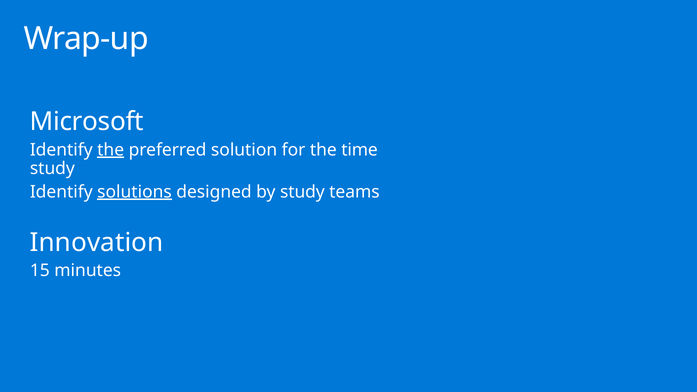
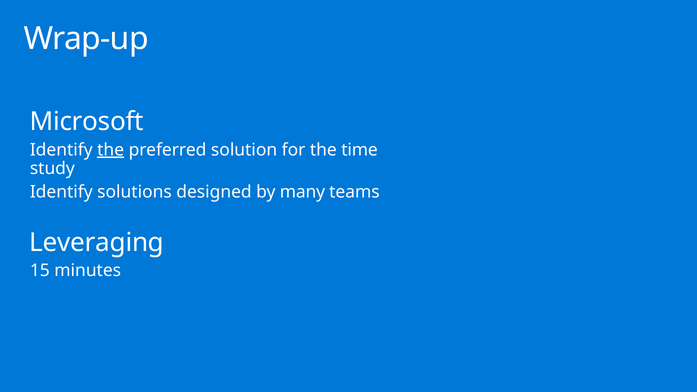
solutions underline: present -> none (135, 192)
by study: study -> many (302, 192)
Innovation: Innovation -> Leveraging (97, 243)
